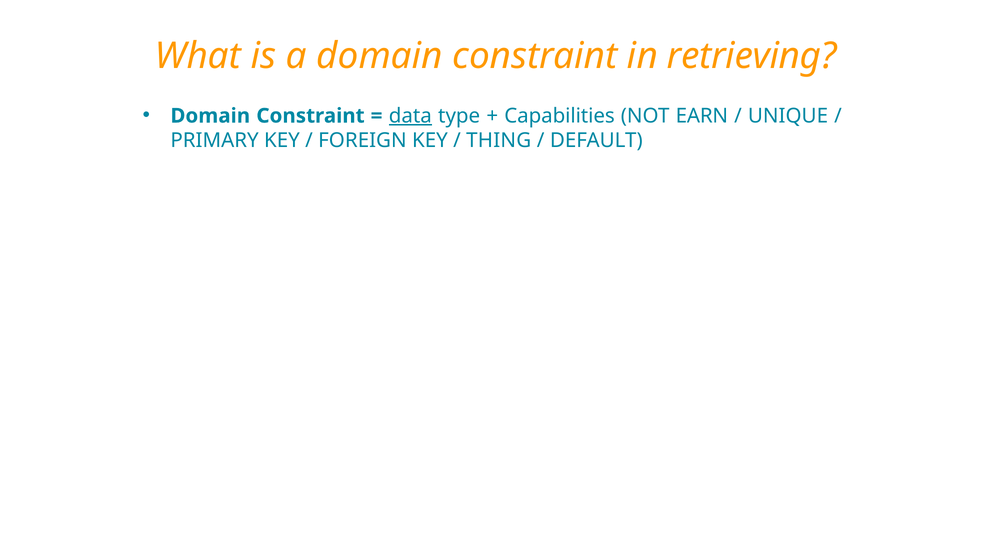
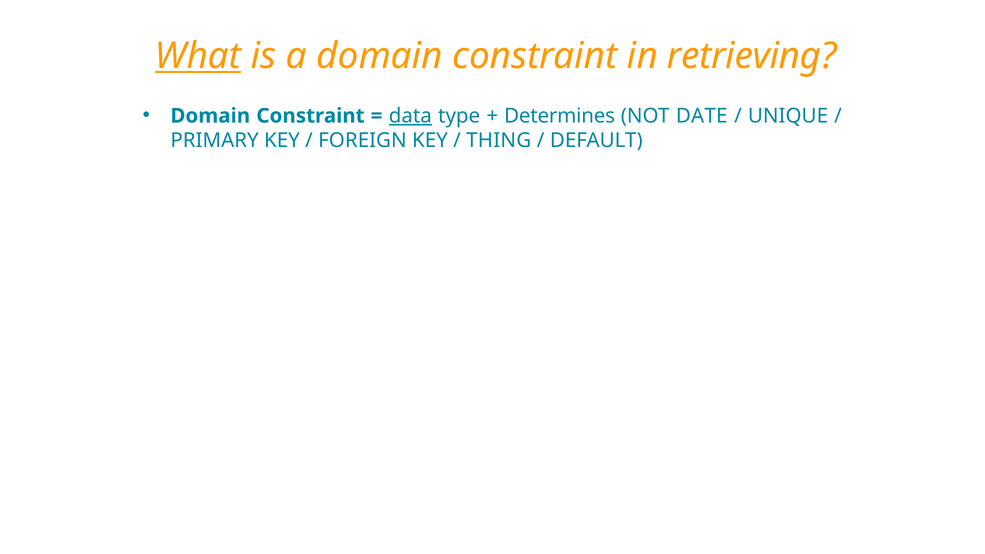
What underline: none -> present (198, 56)
Capabilities: Capabilities -> Determines (560, 116)
EARN: EARN -> DATE (702, 116)
